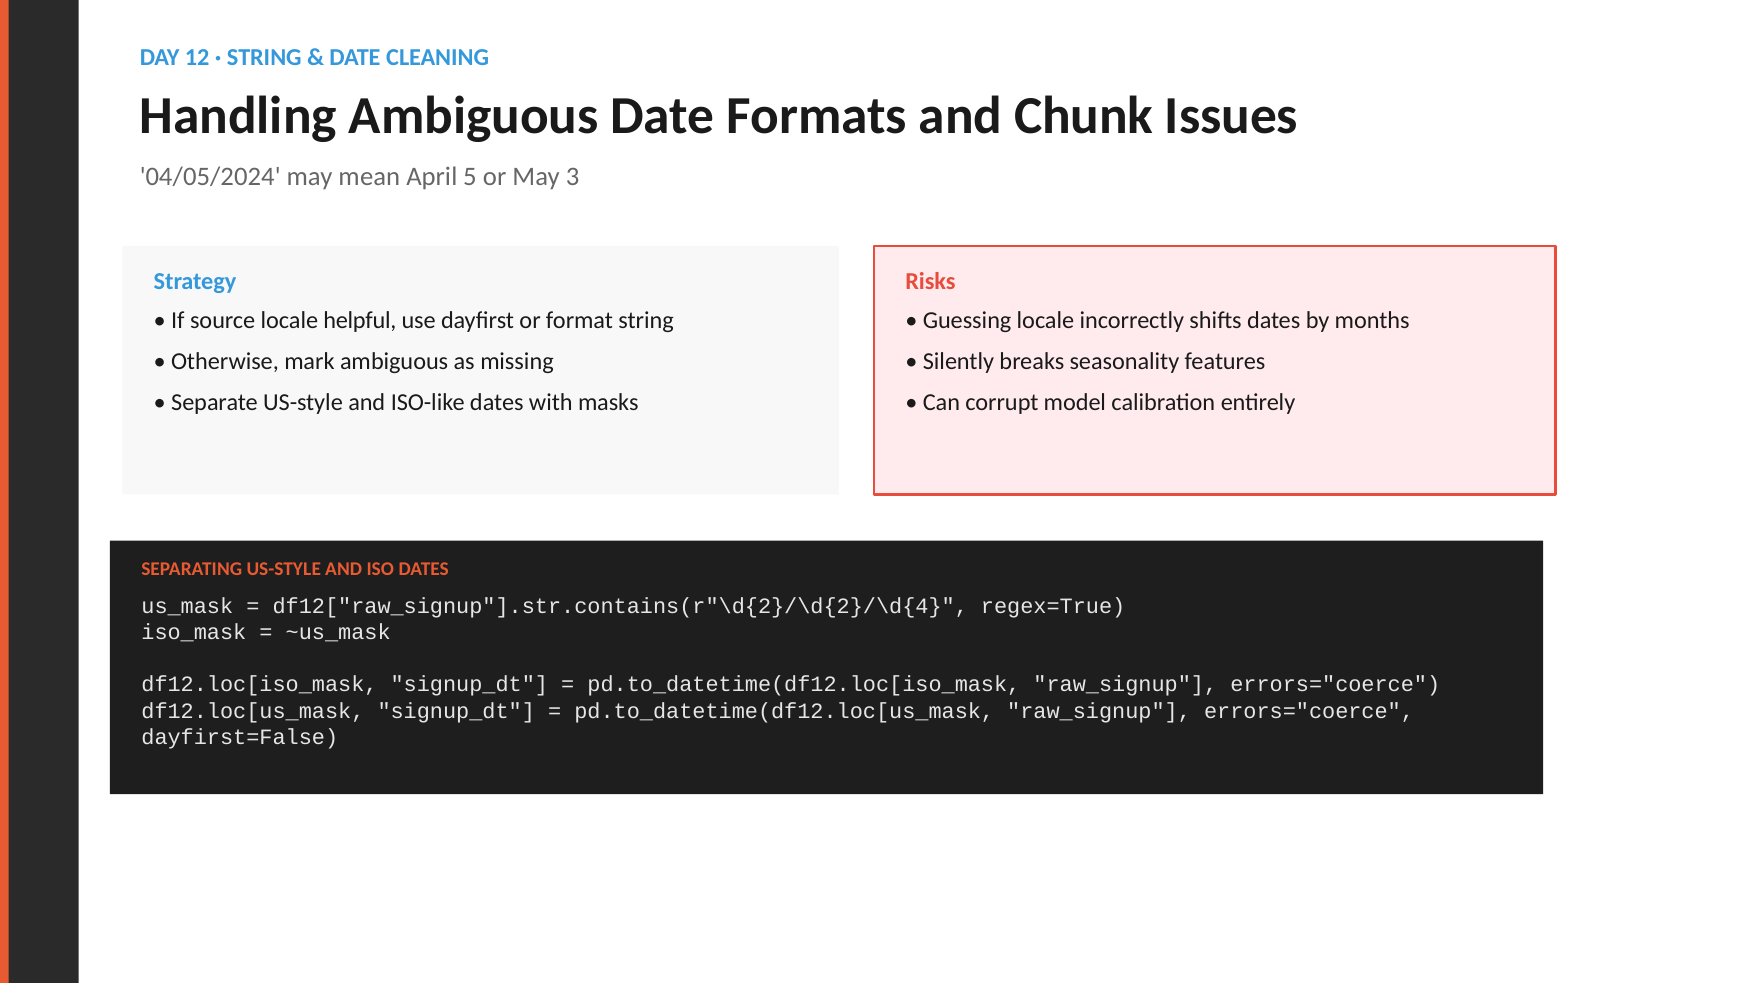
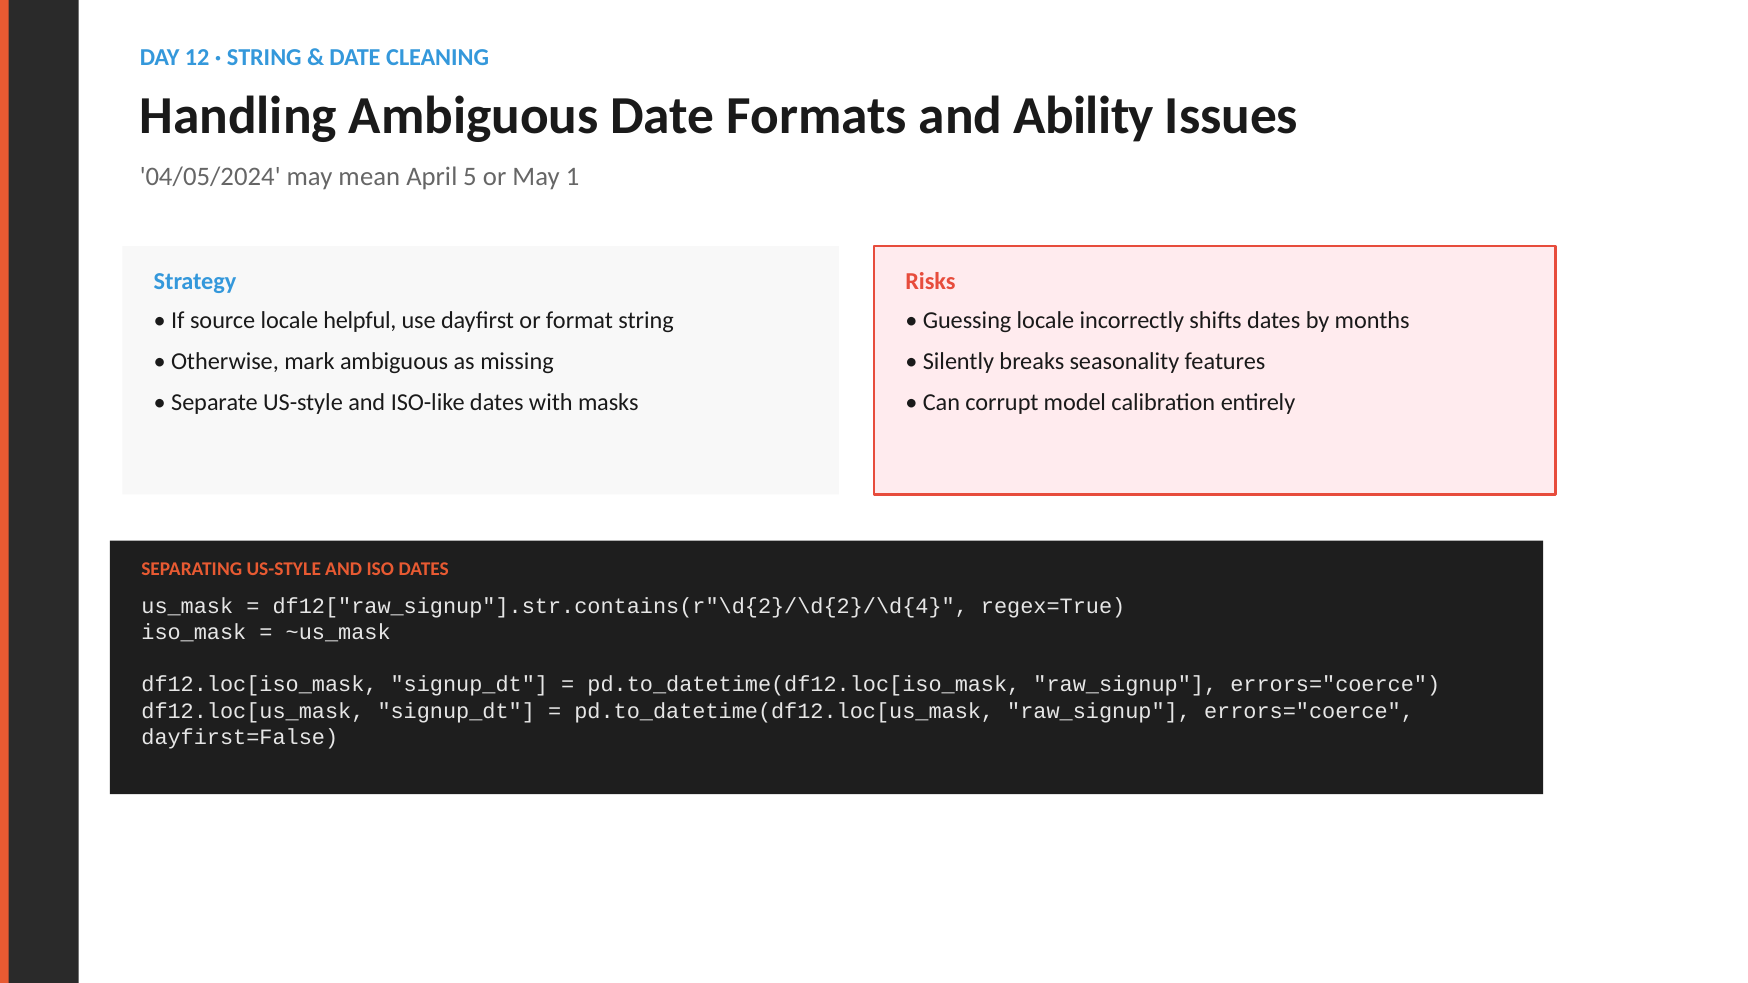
Chunk: Chunk -> Ability (1084, 116)
3: 3 -> 1 (573, 177)
